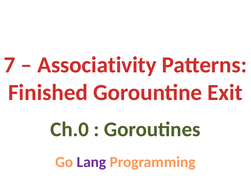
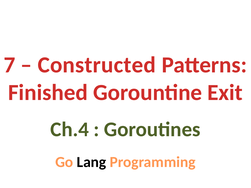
Associativity: Associativity -> Constructed (97, 65)
Ch.0: Ch.0 -> Ch.4 (70, 130)
Lang colour: purple -> black (91, 162)
